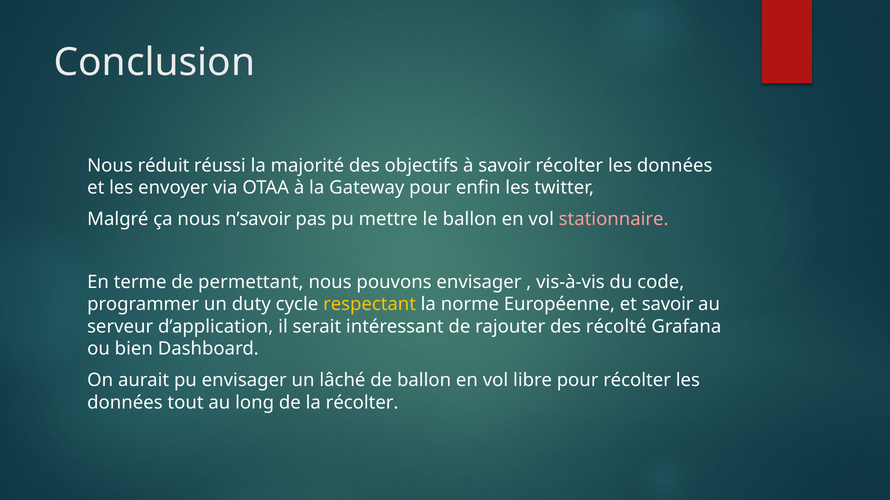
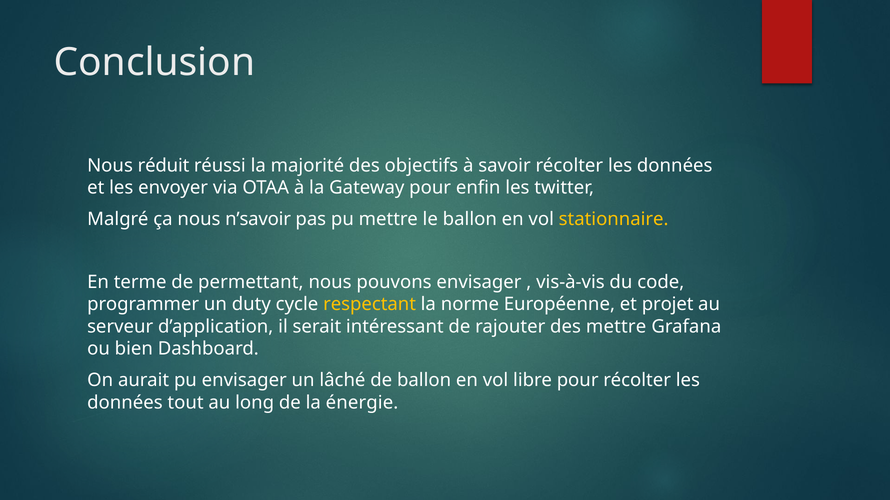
stationnaire colour: pink -> yellow (614, 219)
et savoir: savoir -> projet (668, 305)
des récolté: récolté -> mettre (616, 327)
la récolter: récolter -> énergie (362, 403)
